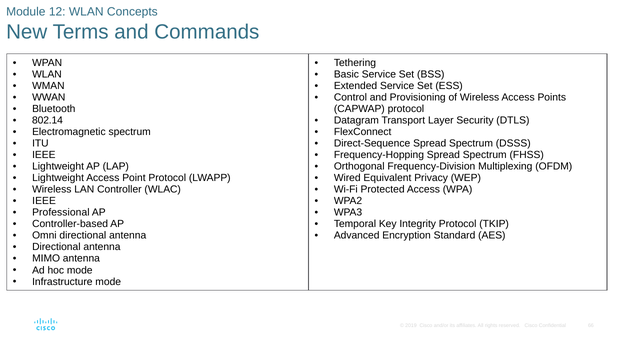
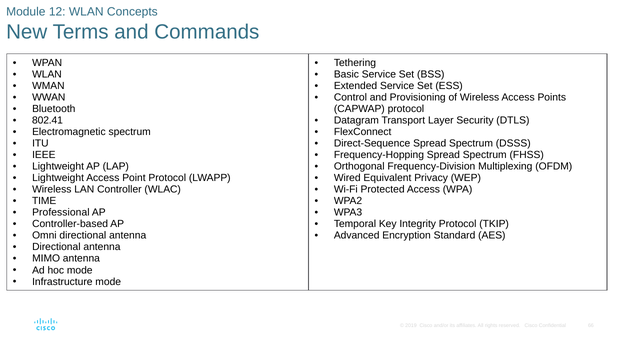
802.14: 802.14 -> 802.41 (47, 120)
IEEE: IEEE -> TIME (44, 201)
